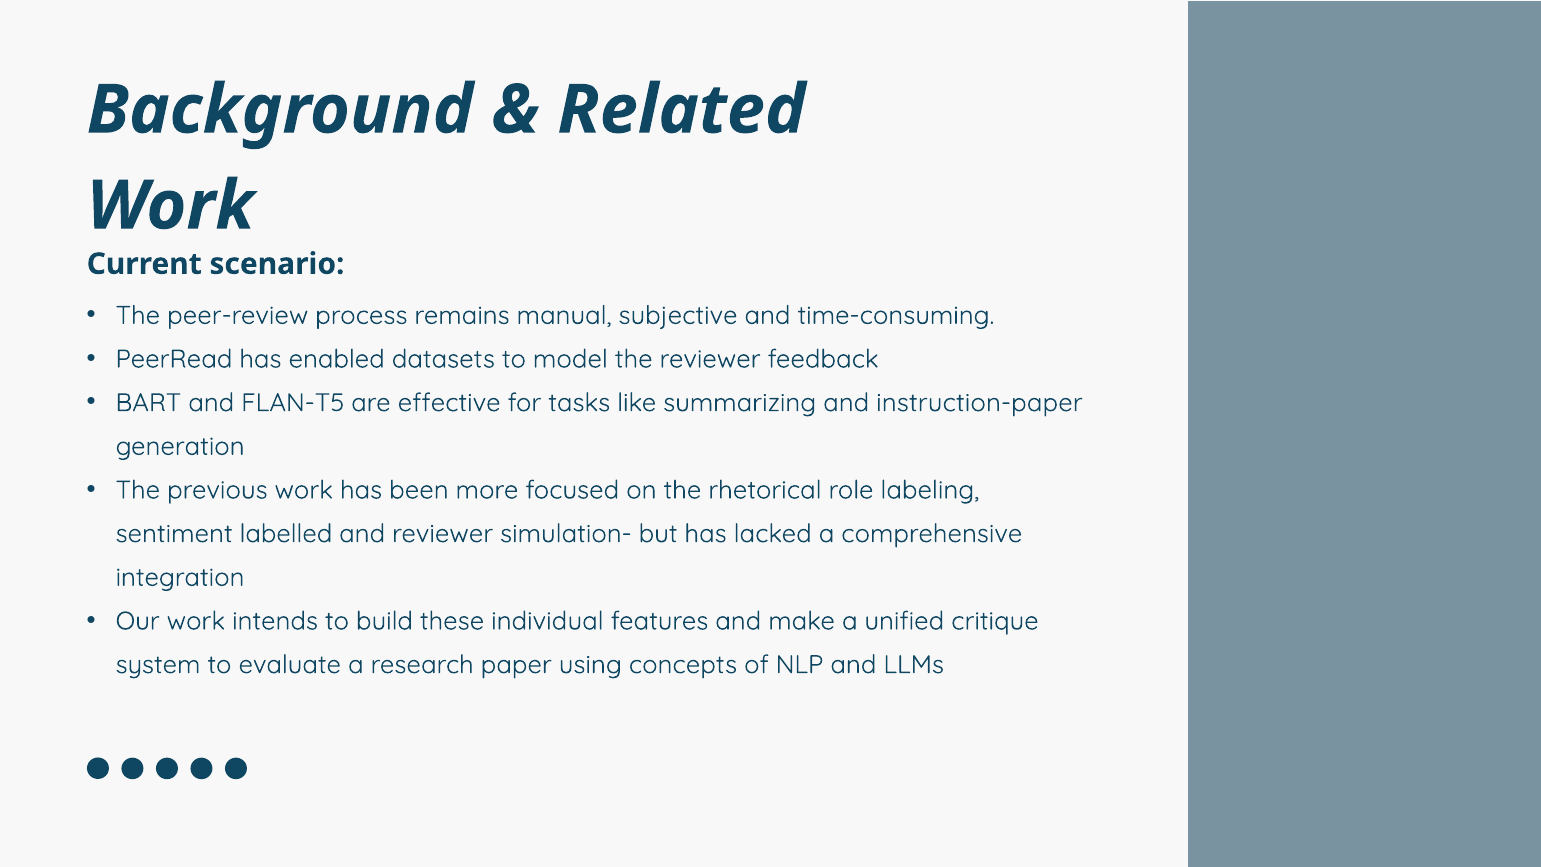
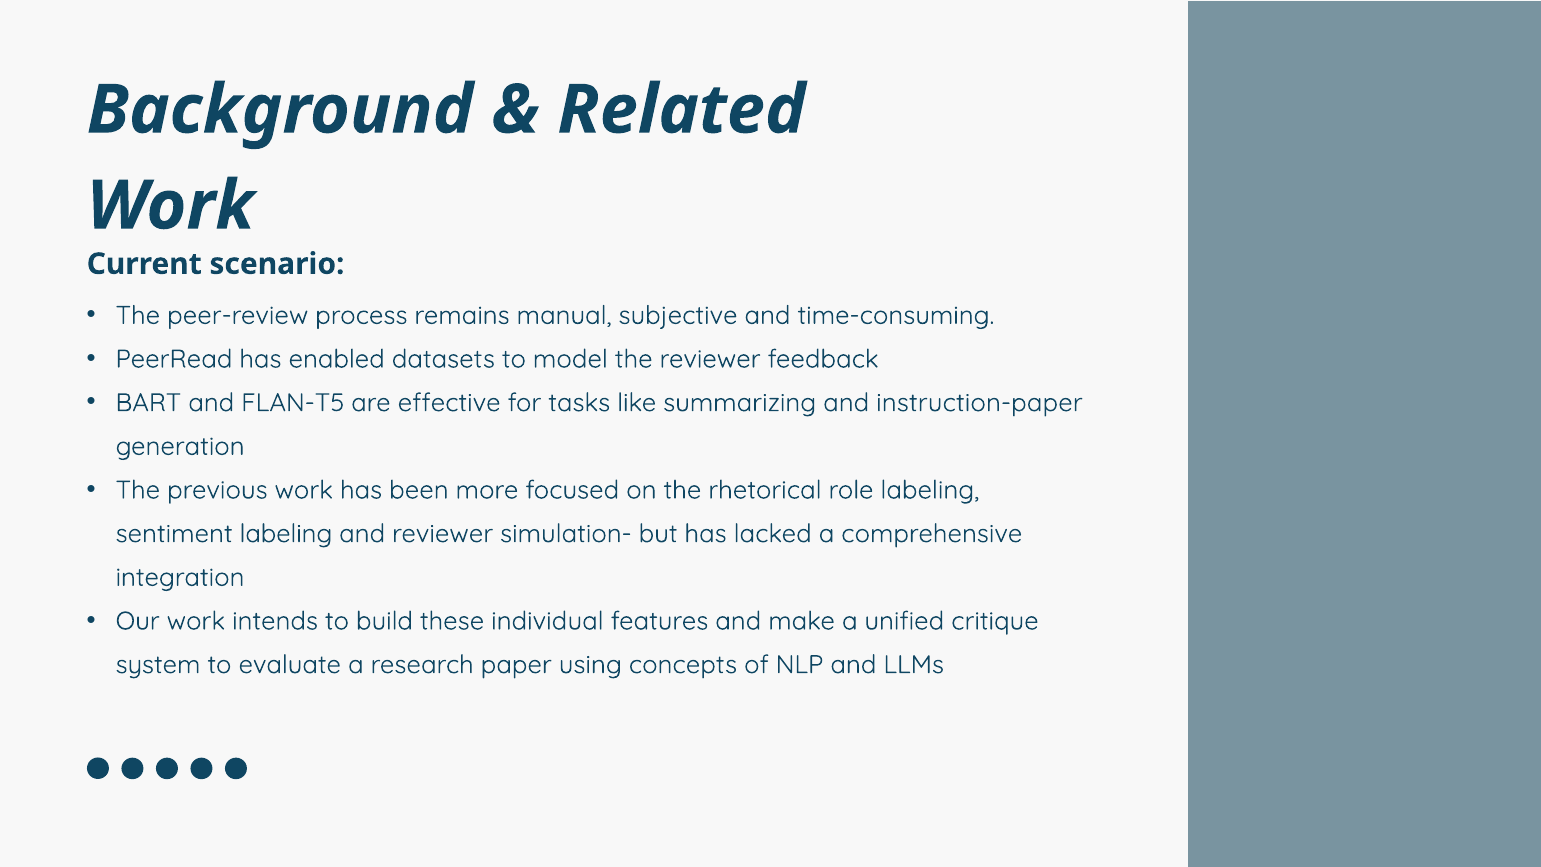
sentiment labelled: labelled -> labeling (286, 534)
